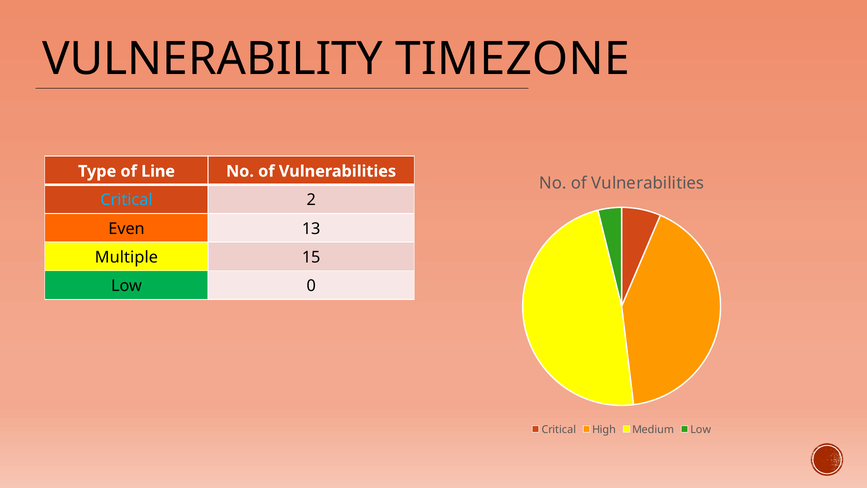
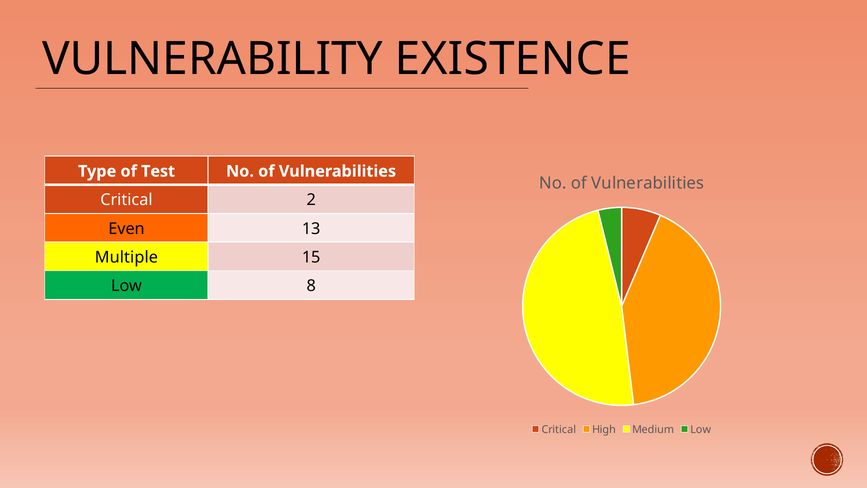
TIMEZONE: TIMEZONE -> EXISTENCE (513, 59)
Line: Line -> Test (158, 171)
Critical colour: light blue -> white (126, 200)
0: 0 -> 8 (311, 286)
